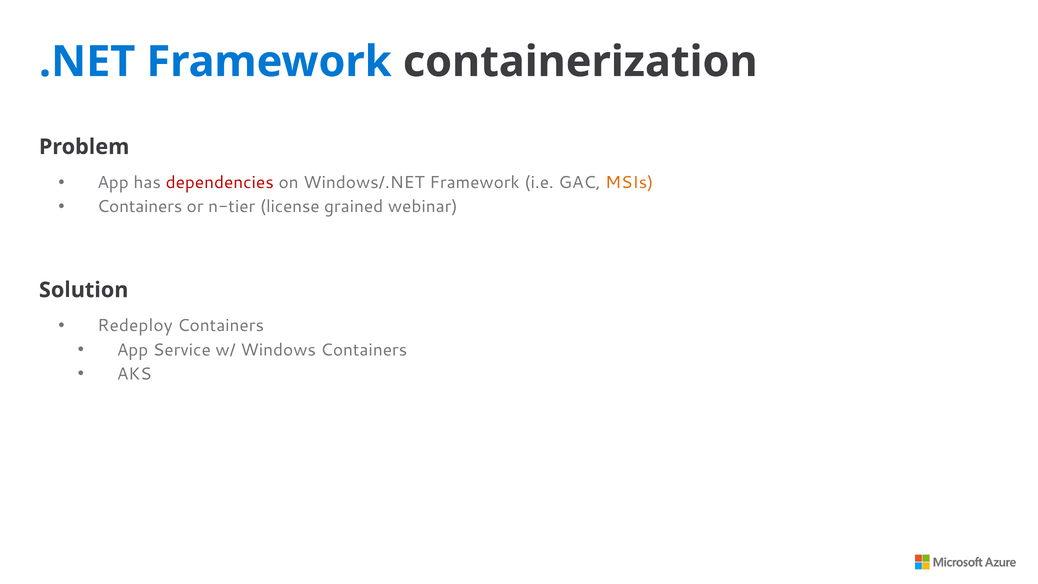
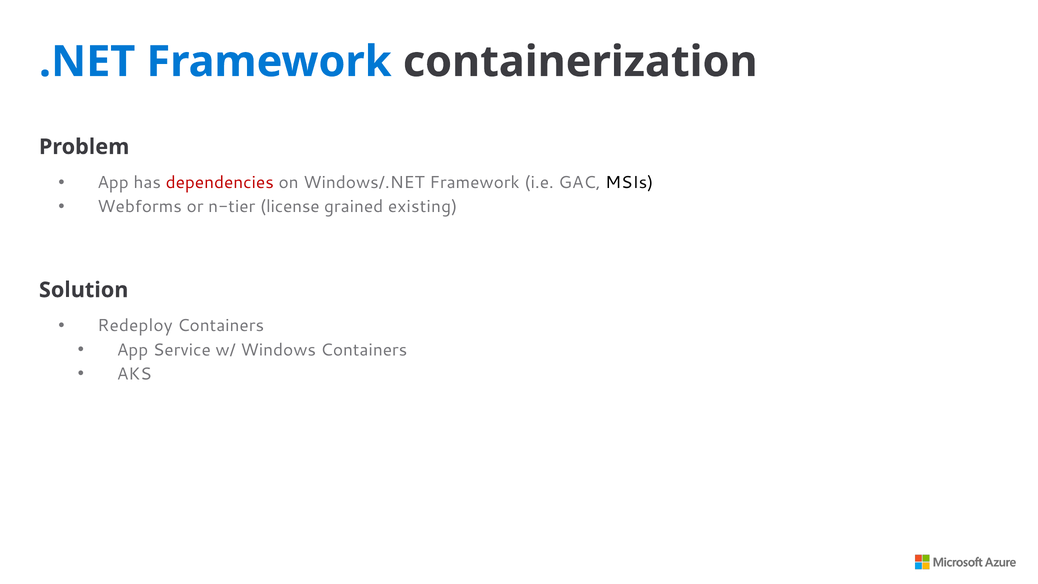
MSIs colour: orange -> black (629, 183)
Containers: Containers -> Webforms (140, 207)
webinar: webinar -> existing (423, 207)
